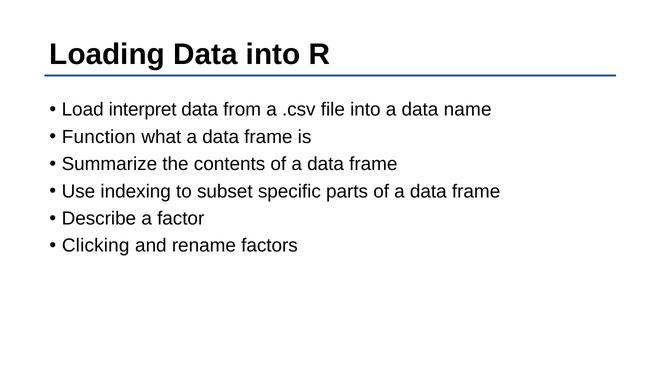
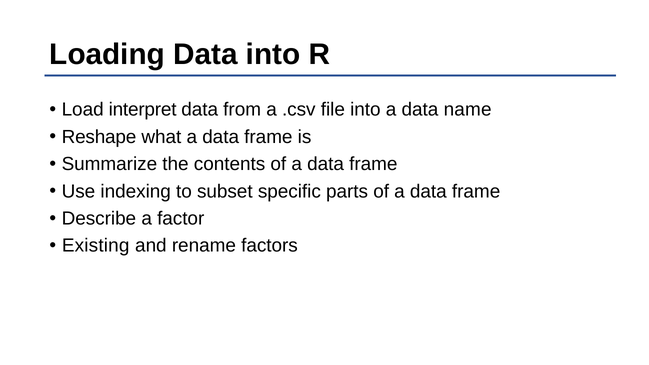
Function: Function -> Reshape (99, 137)
Clicking: Clicking -> Existing (96, 246)
